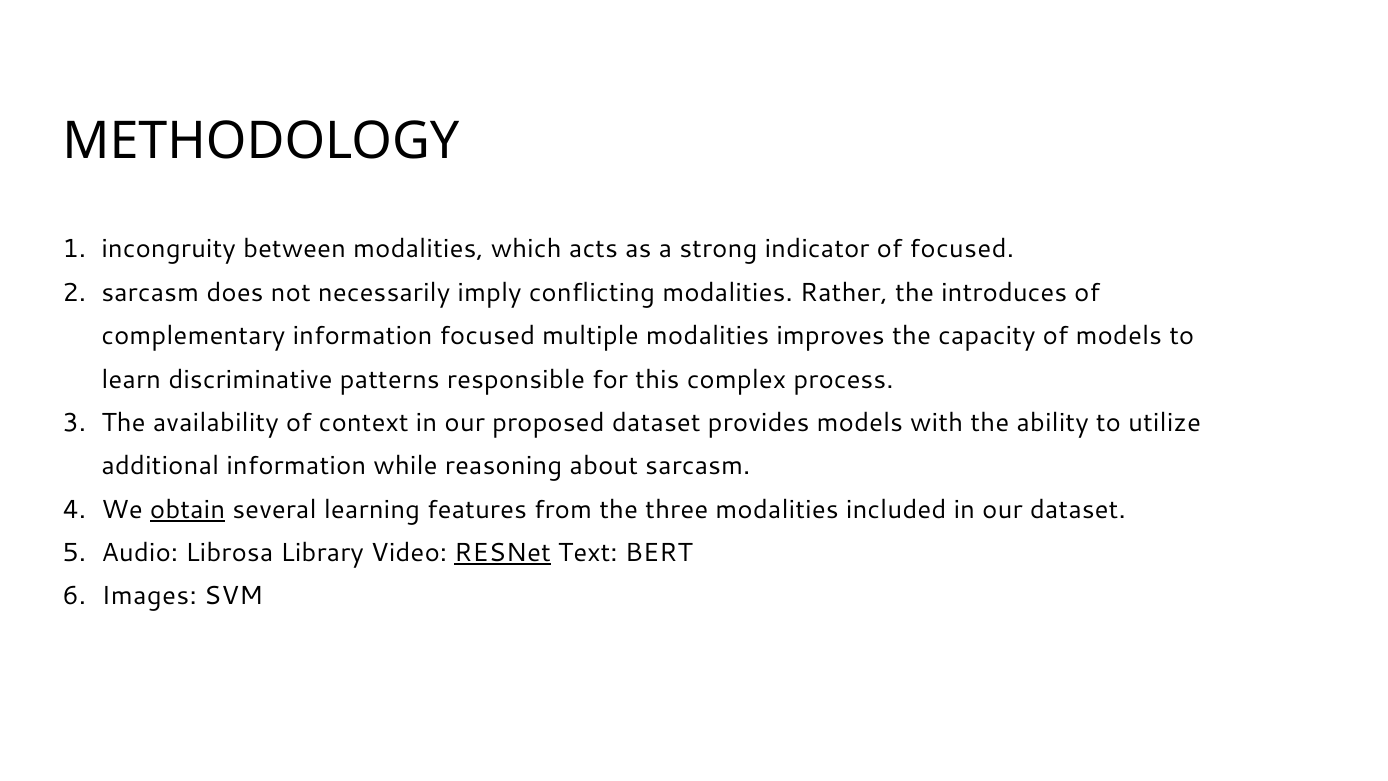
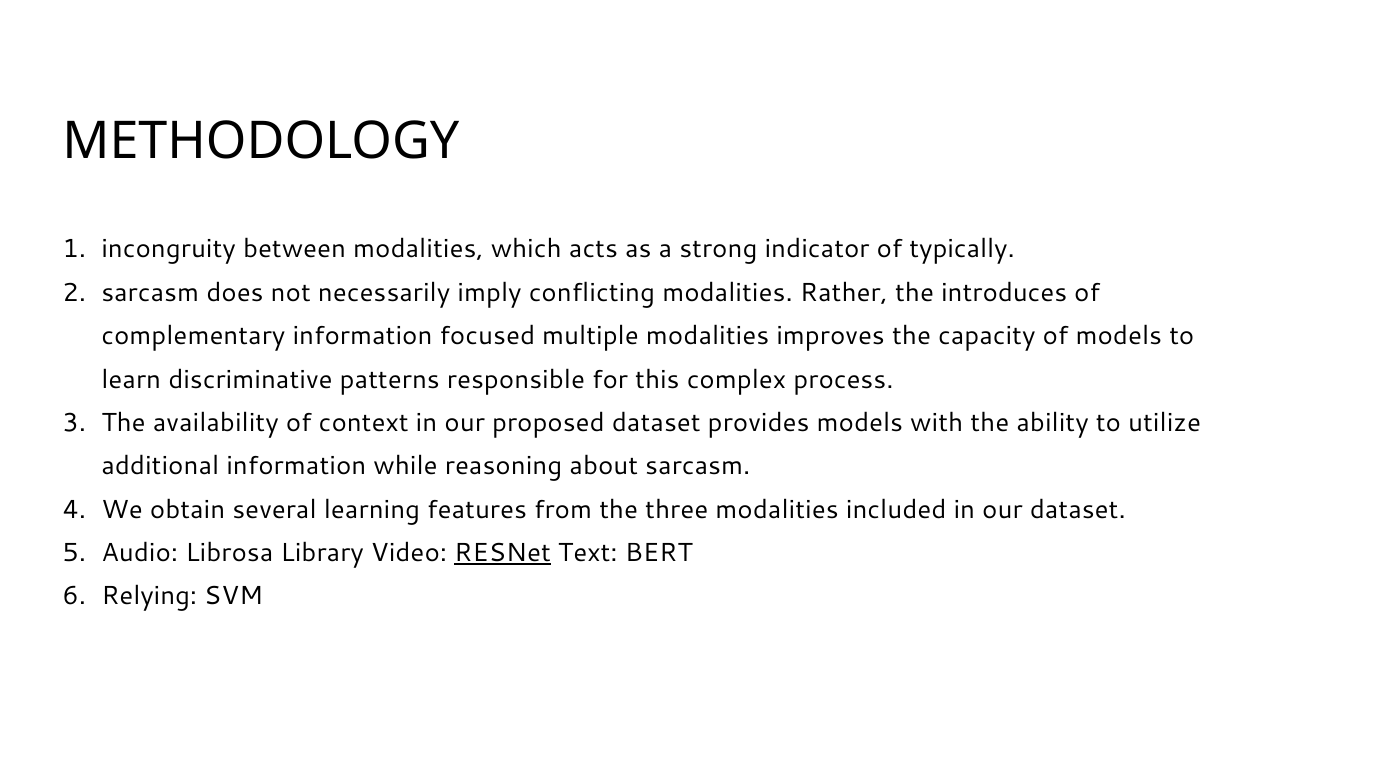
of focused: focused -> typically (962, 249)
obtain underline: present -> none (188, 509)
Images: Images -> Relying (149, 596)
